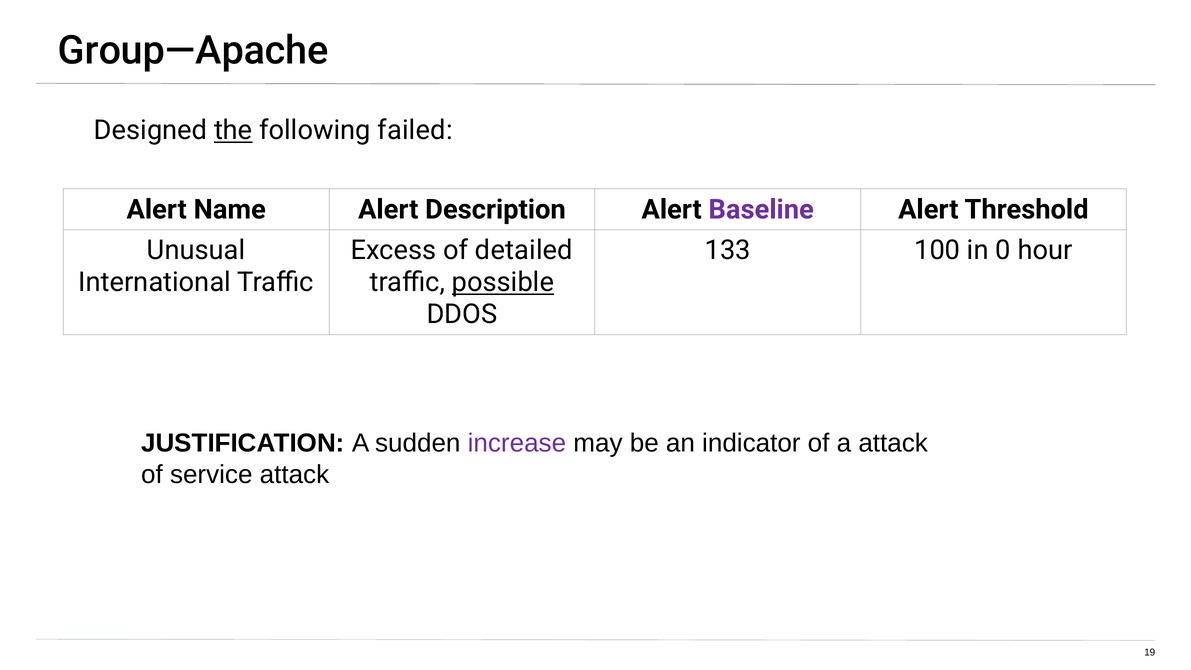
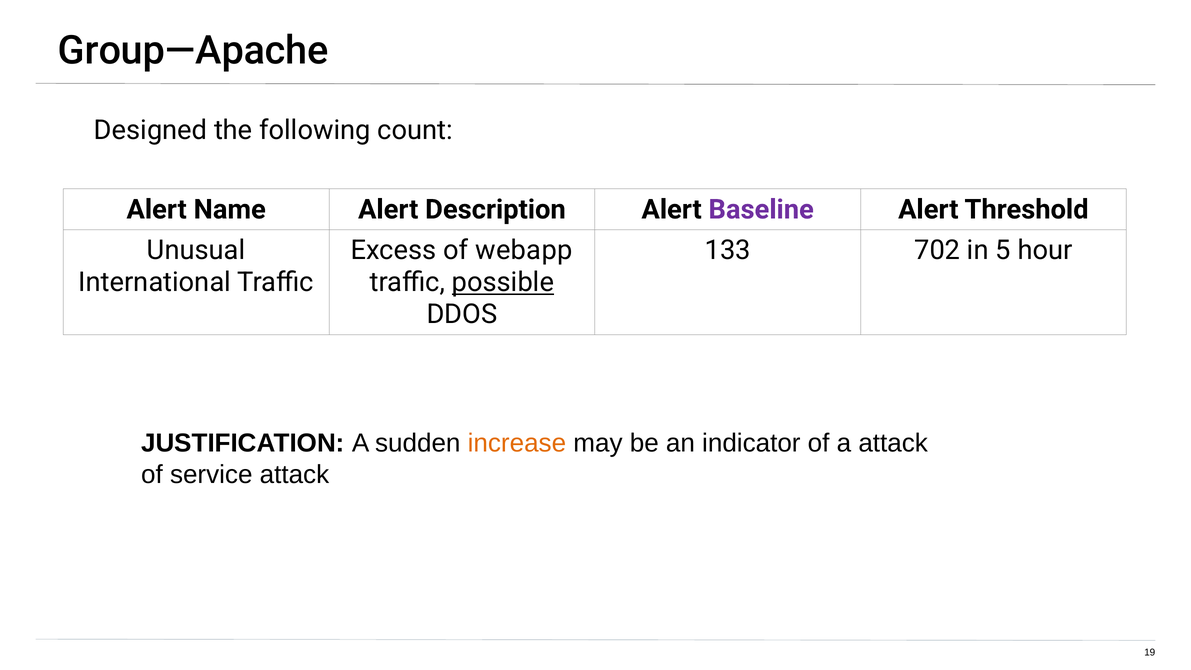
the underline: present -> none (233, 130)
failed: failed -> count (415, 130)
detailed: detailed -> webapp (524, 250)
100: 100 -> 702 (937, 250)
0: 0 -> 5 (1003, 250)
increase colour: purple -> orange (517, 443)
